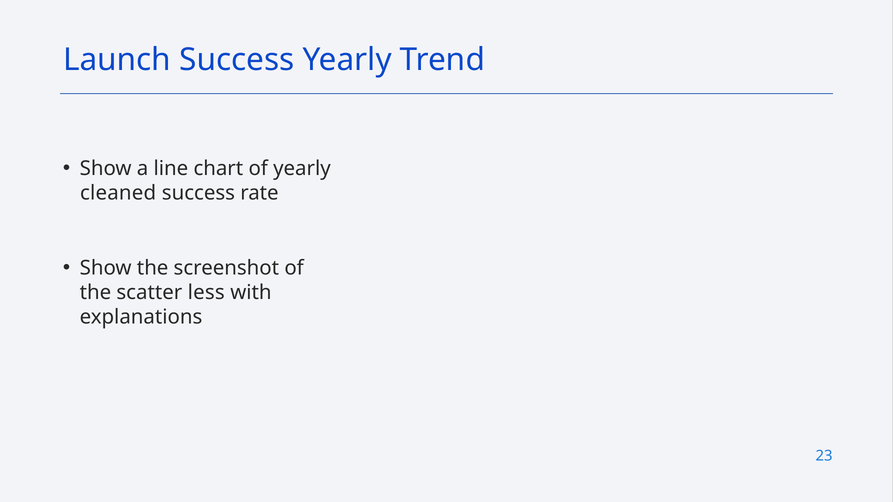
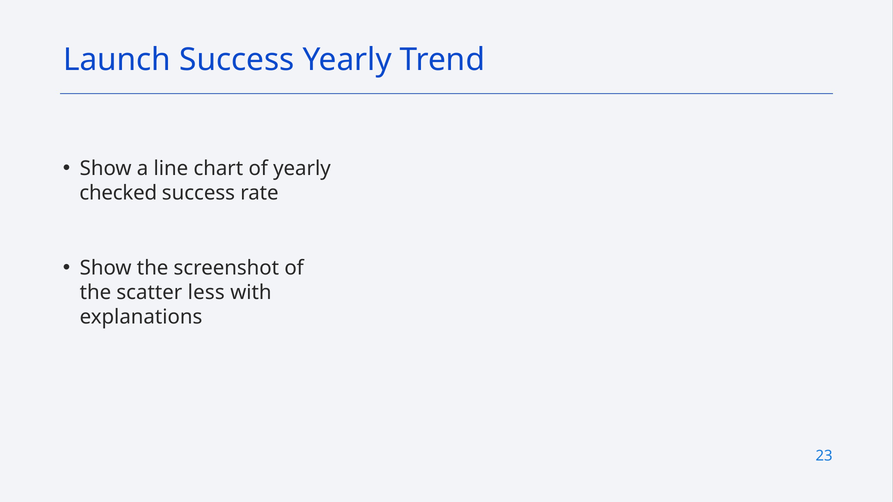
cleaned: cleaned -> checked (118, 193)
